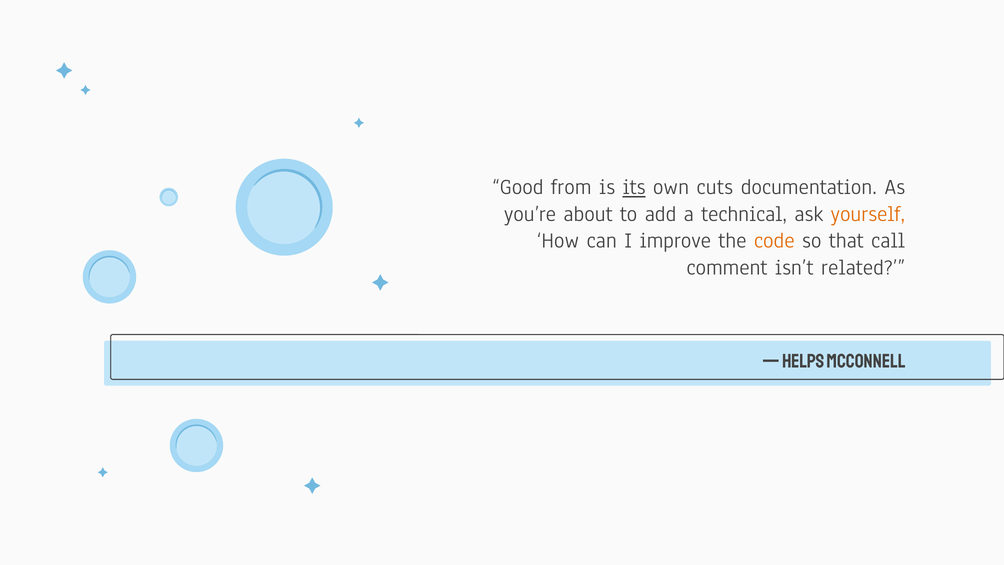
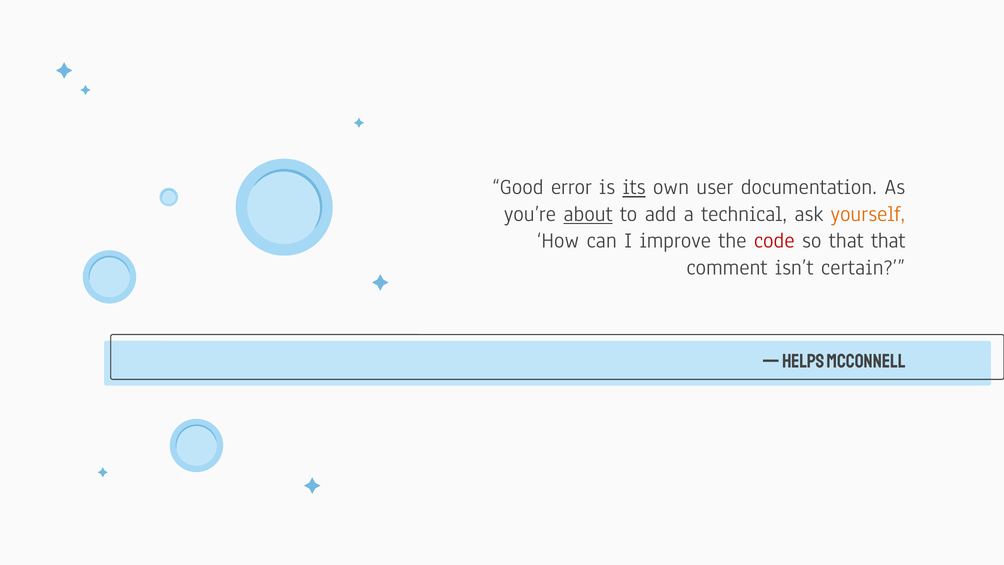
from: from -> error (571, 187)
cuts: cuts -> user (715, 187)
about underline: none -> present (588, 214)
code colour: orange -> red (774, 241)
that call: call -> that (888, 241)
related: related -> certain (863, 267)
